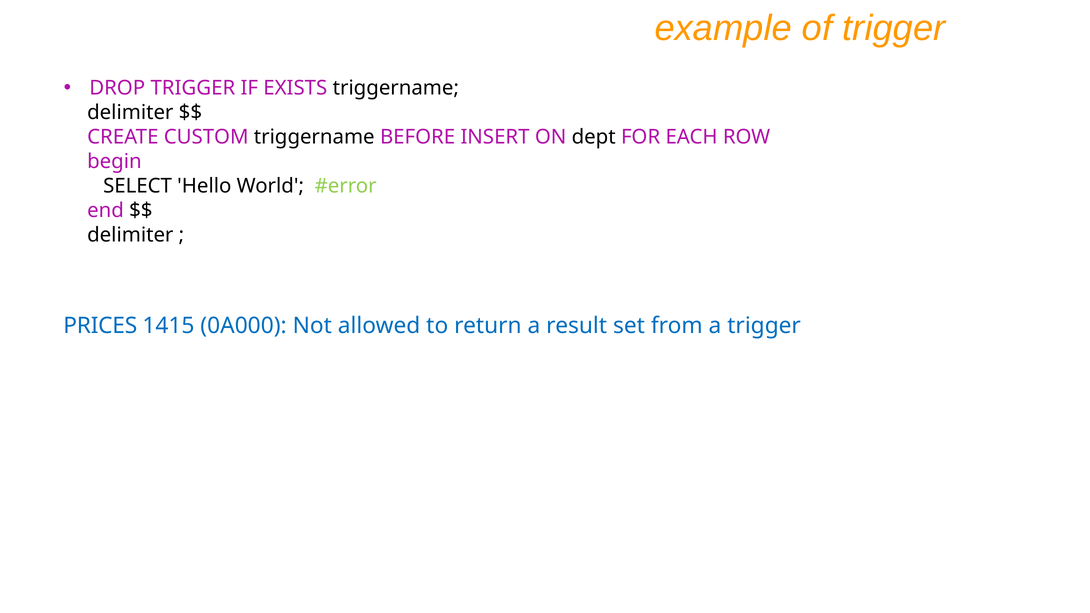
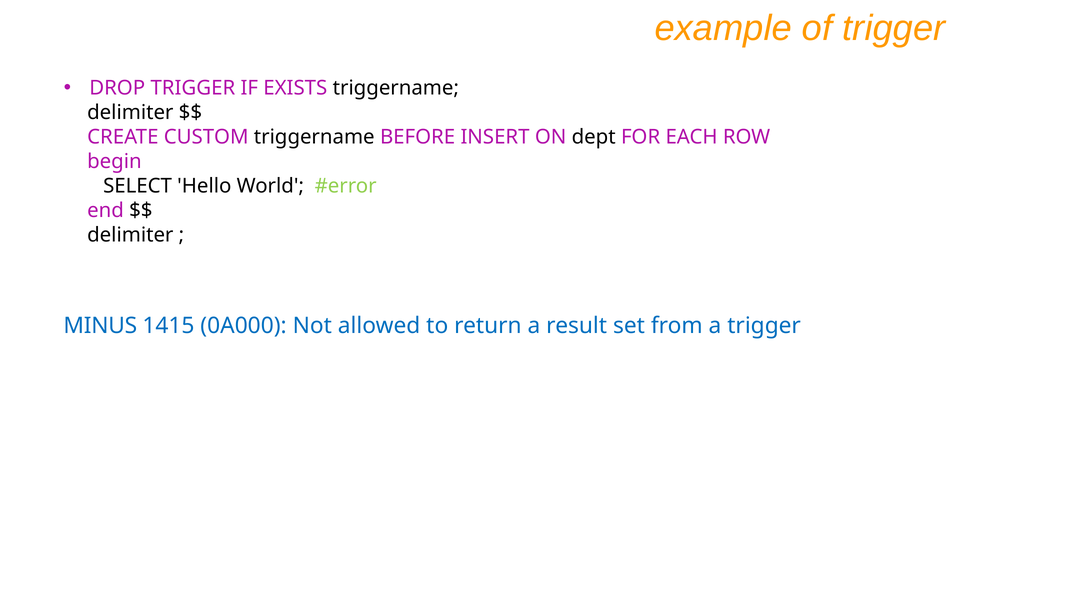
PRICES: PRICES -> MINUS (100, 326)
